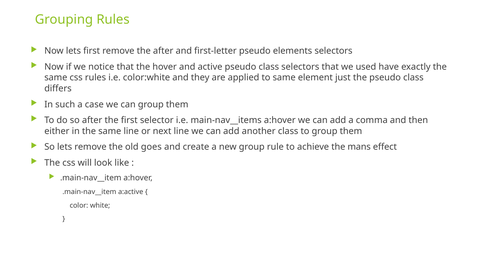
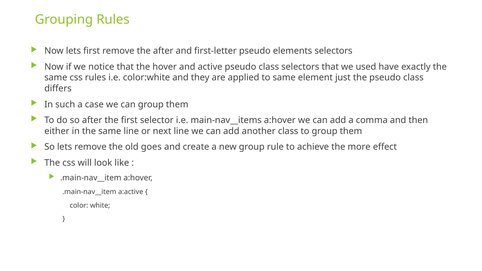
mans: mans -> more (359, 147)
